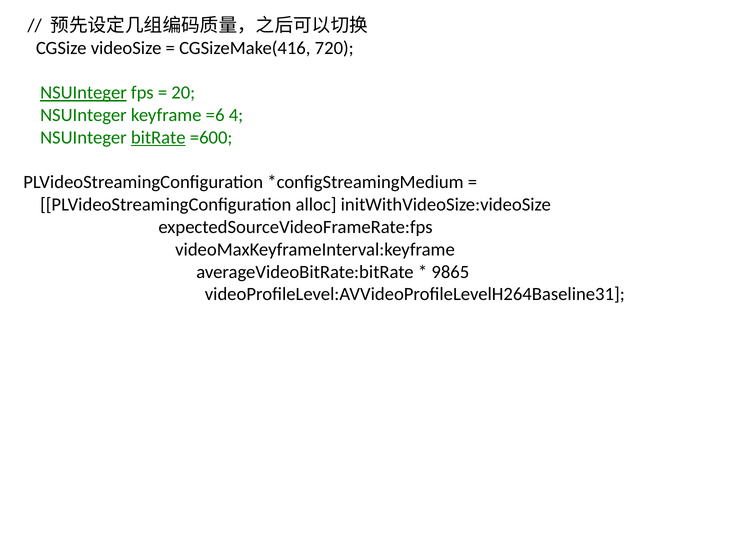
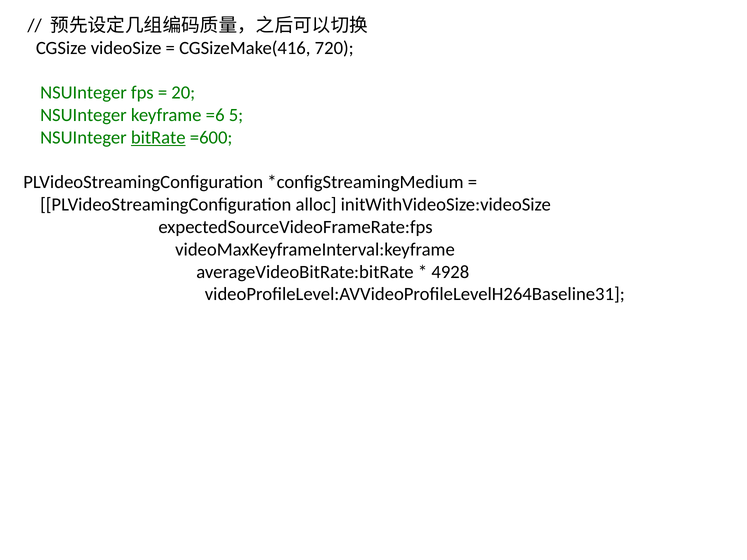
NSUInteger underline: present -> none (83, 93)
4: 4 -> 5 (236, 115)
9865: 9865 -> 4928 (450, 272)
